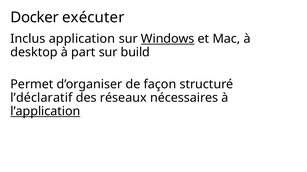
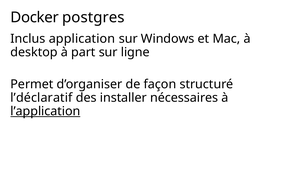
exécuter: exécuter -> postgres (93, 18)
Windows underline: present -> none (168, 39)
build: build -> ligne (135, 52)
réseaux: réseaux -> installer (123, 98)
